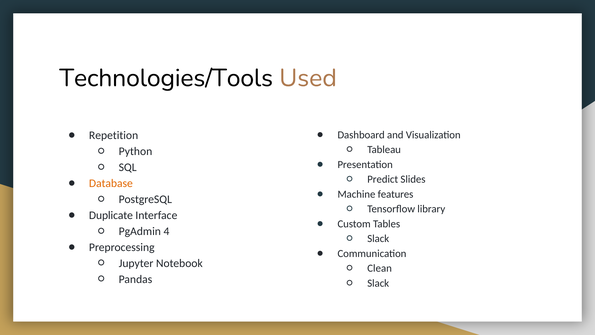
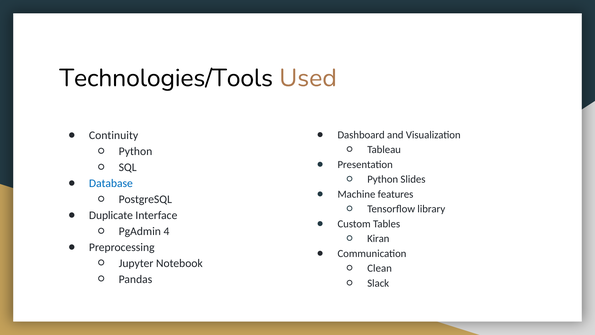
Repetition: Repetition -> Continuity (114, 135)
Predict: Predict -> Python (383, 179)
Database colour: orange -> blue (111, 183)
Slack: Slack -> Kiran (378, 238)
